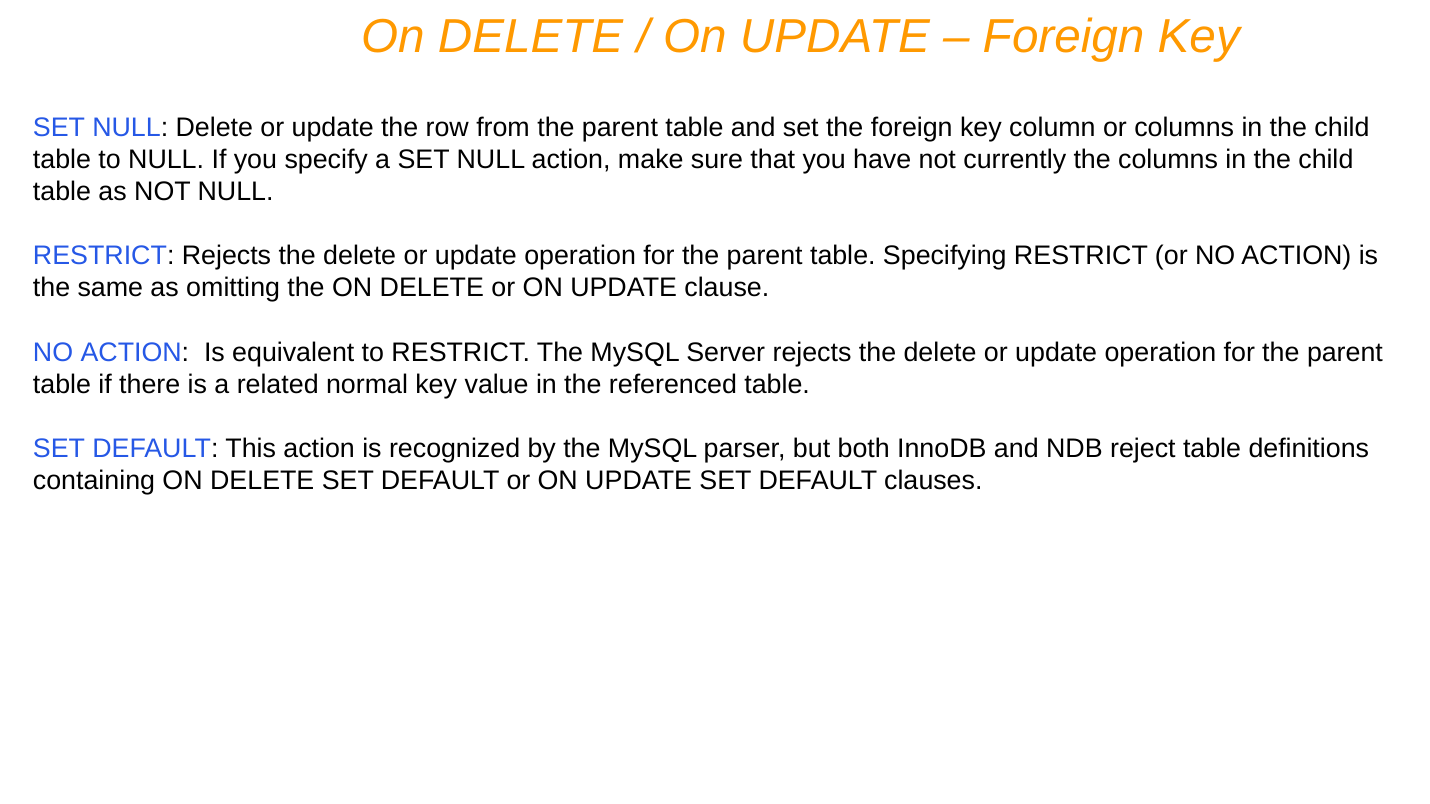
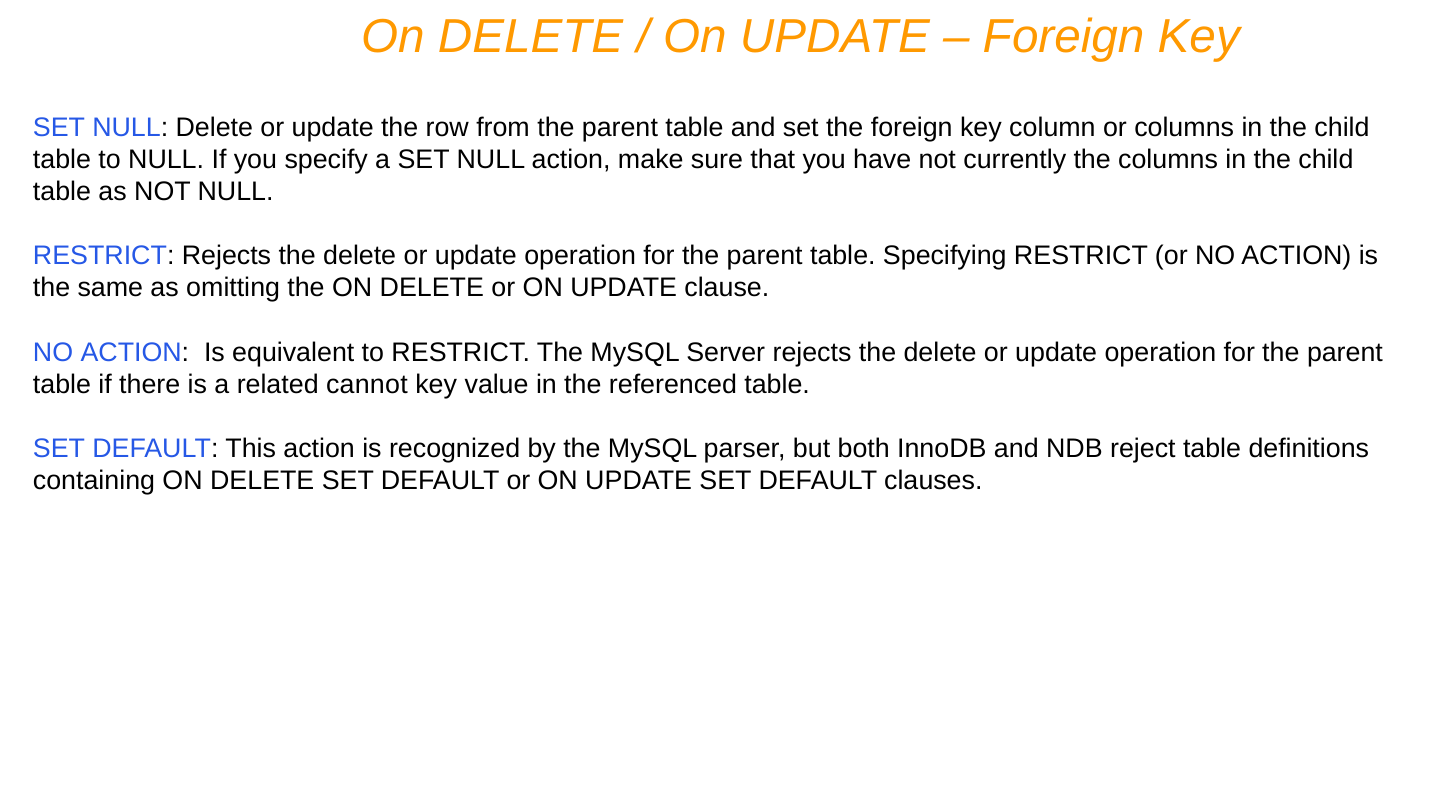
normal: normal -> cannot (367, 385)
